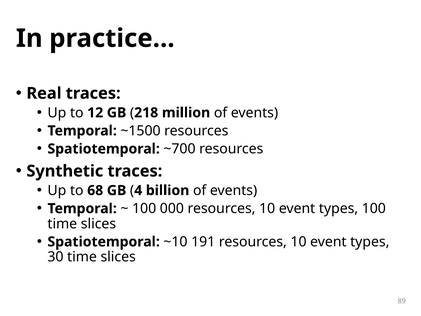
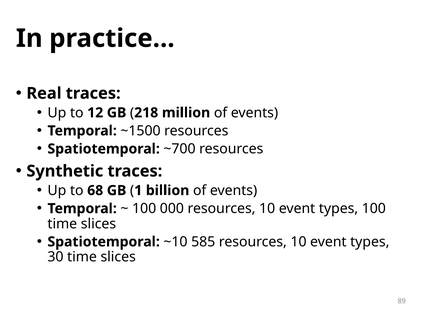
4: 4 -> 1 (138, 190)
191: 191 -> 585 (203, 242)
